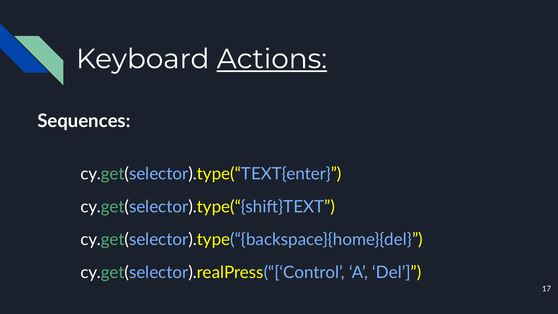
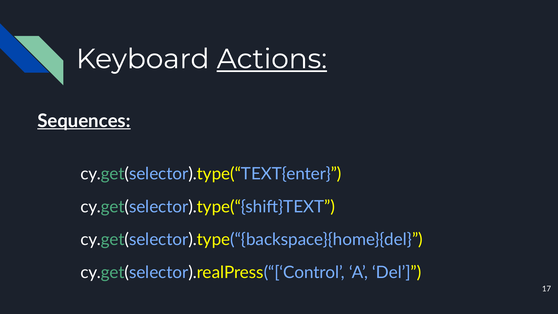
Sequences underline: none -> present (84, 121)
